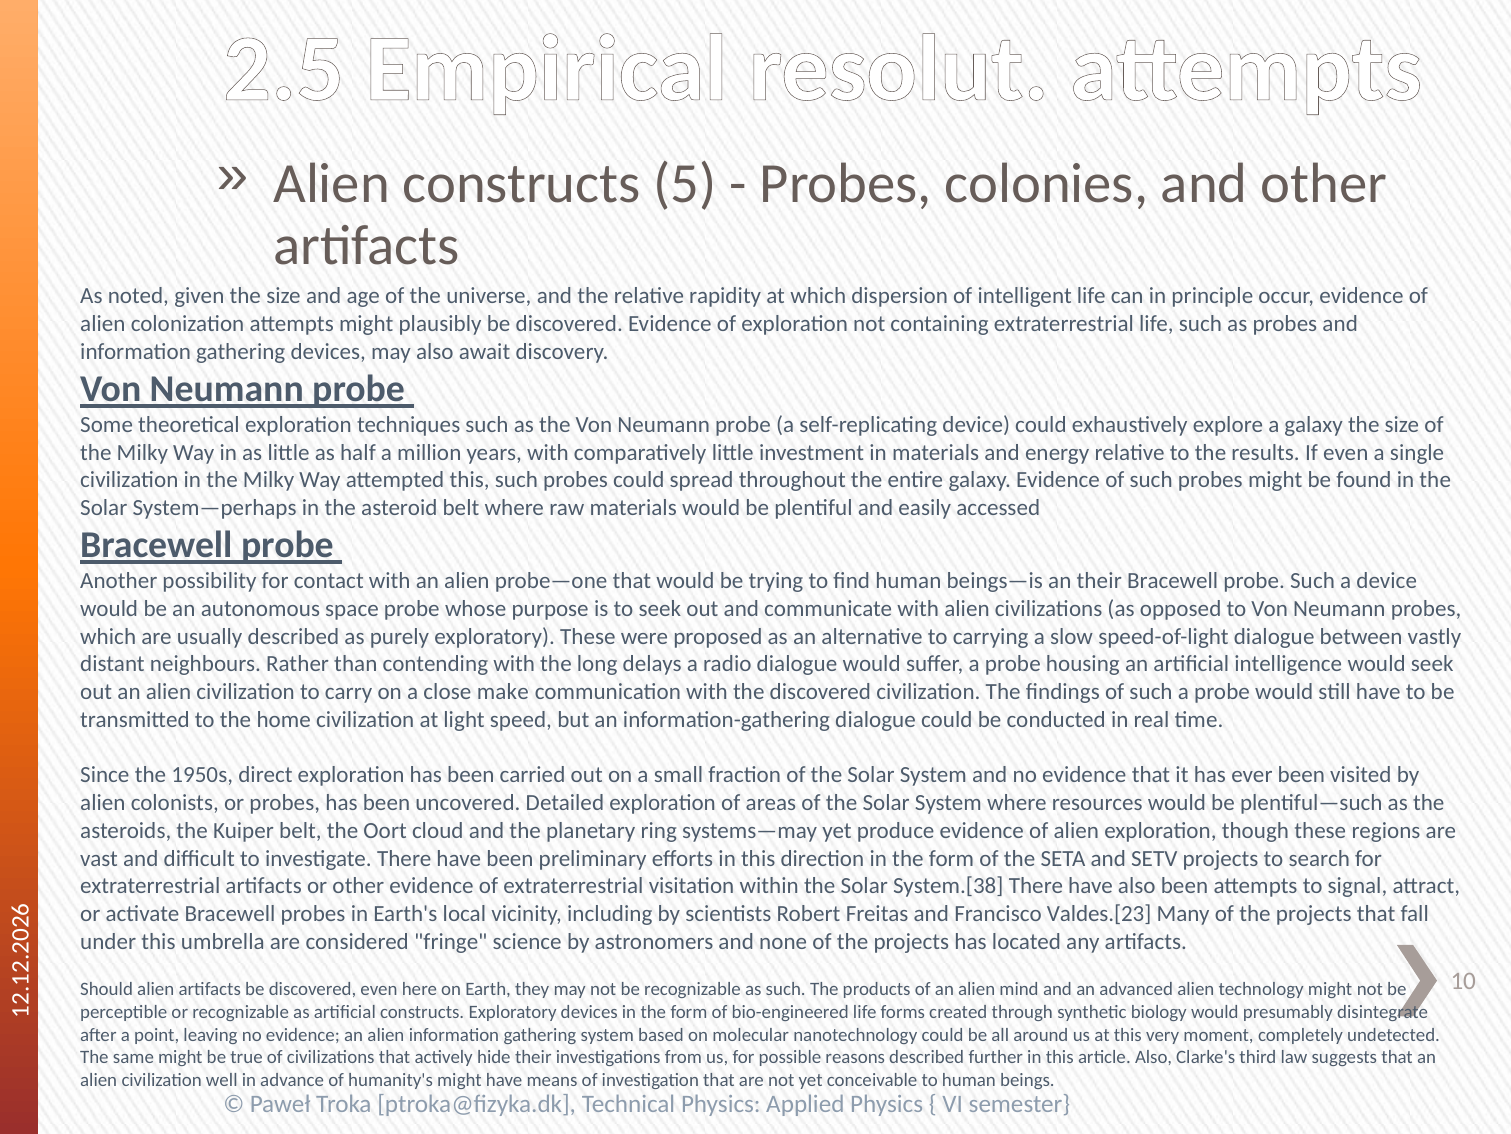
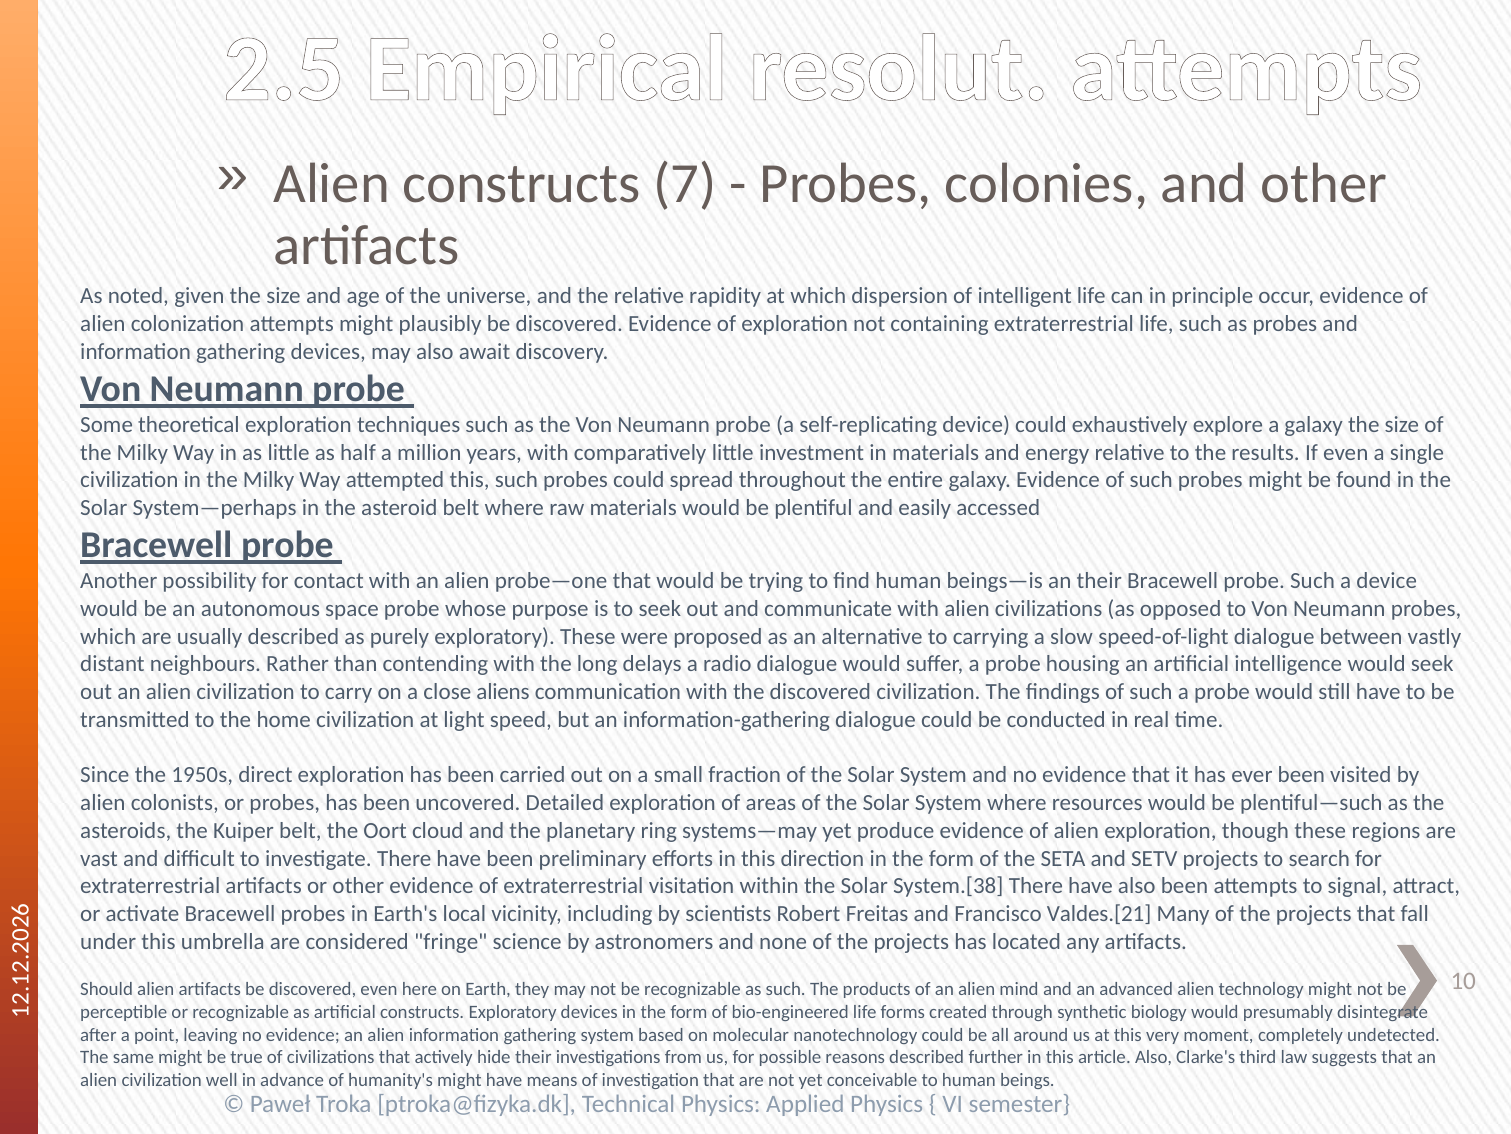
5: 5 -> 7 (685, 184)
make: make -> aliens (503, 691)
Valdes.[23: Valdes.[23 -> Valdes.[21 (1099, 913)
